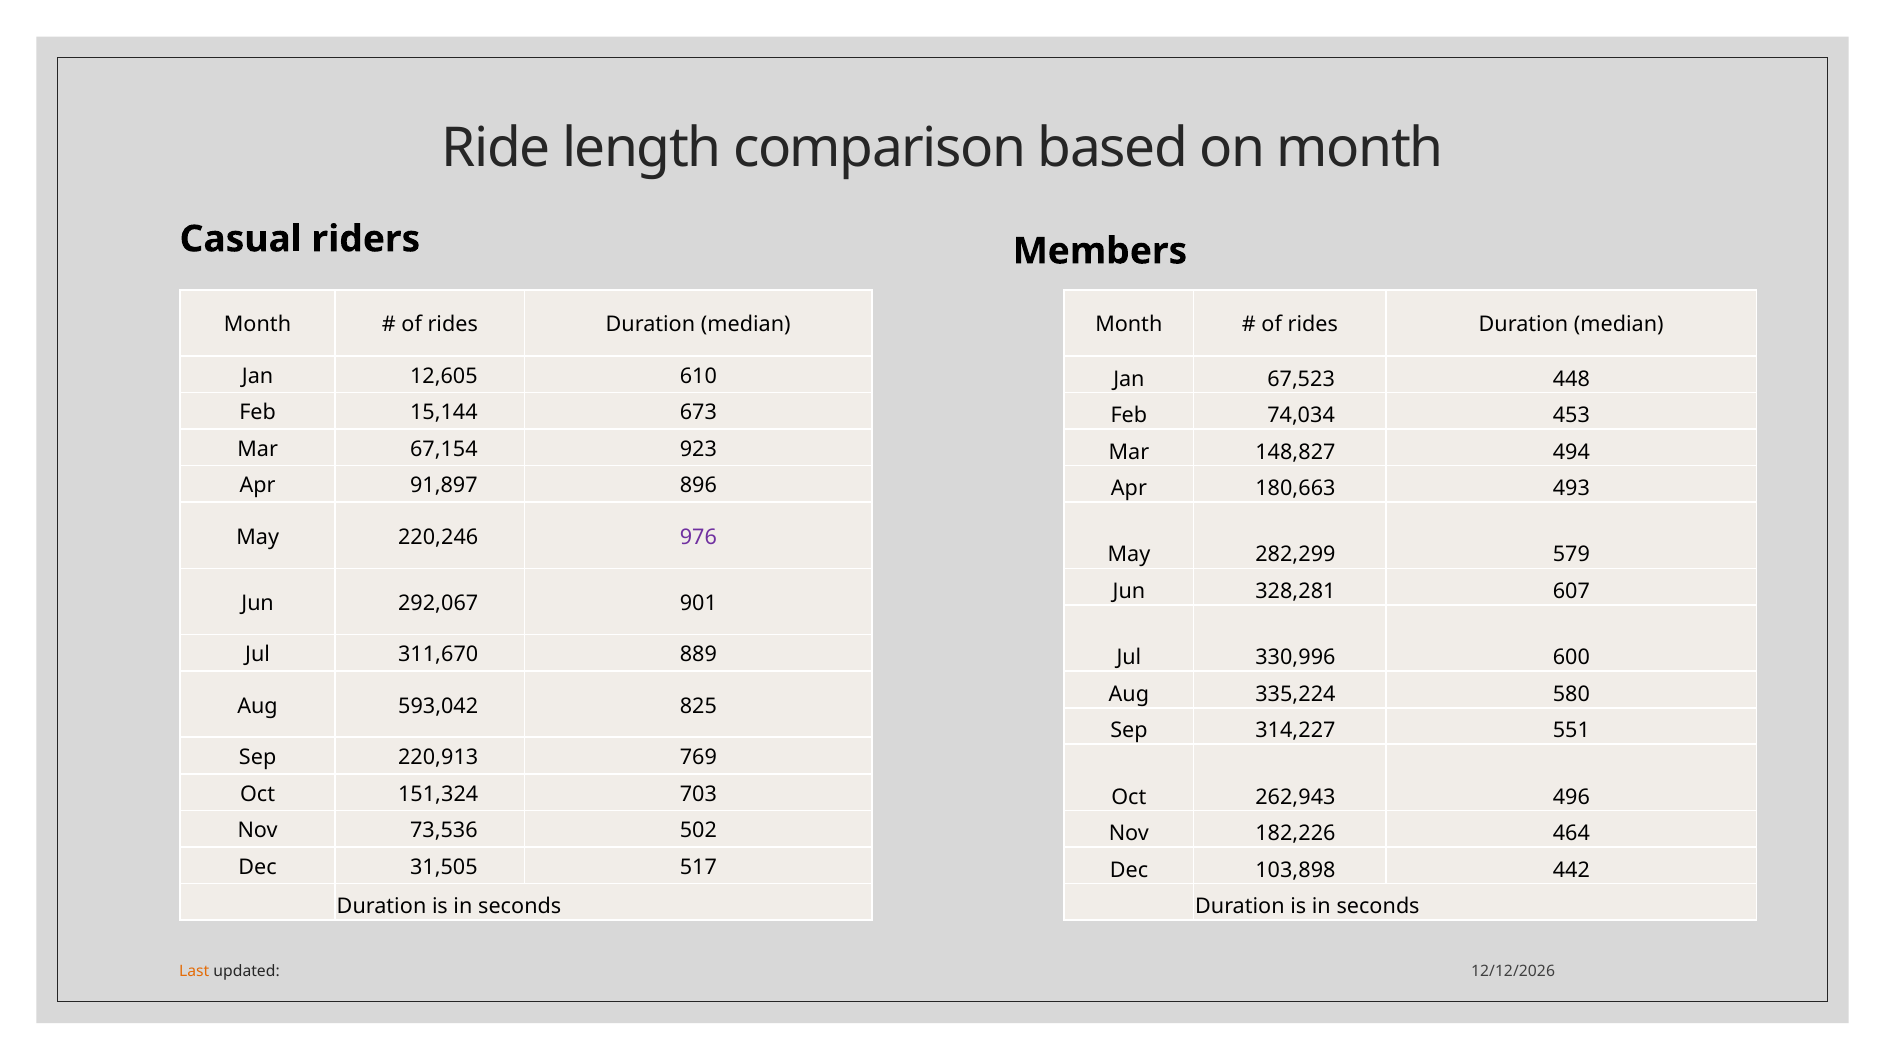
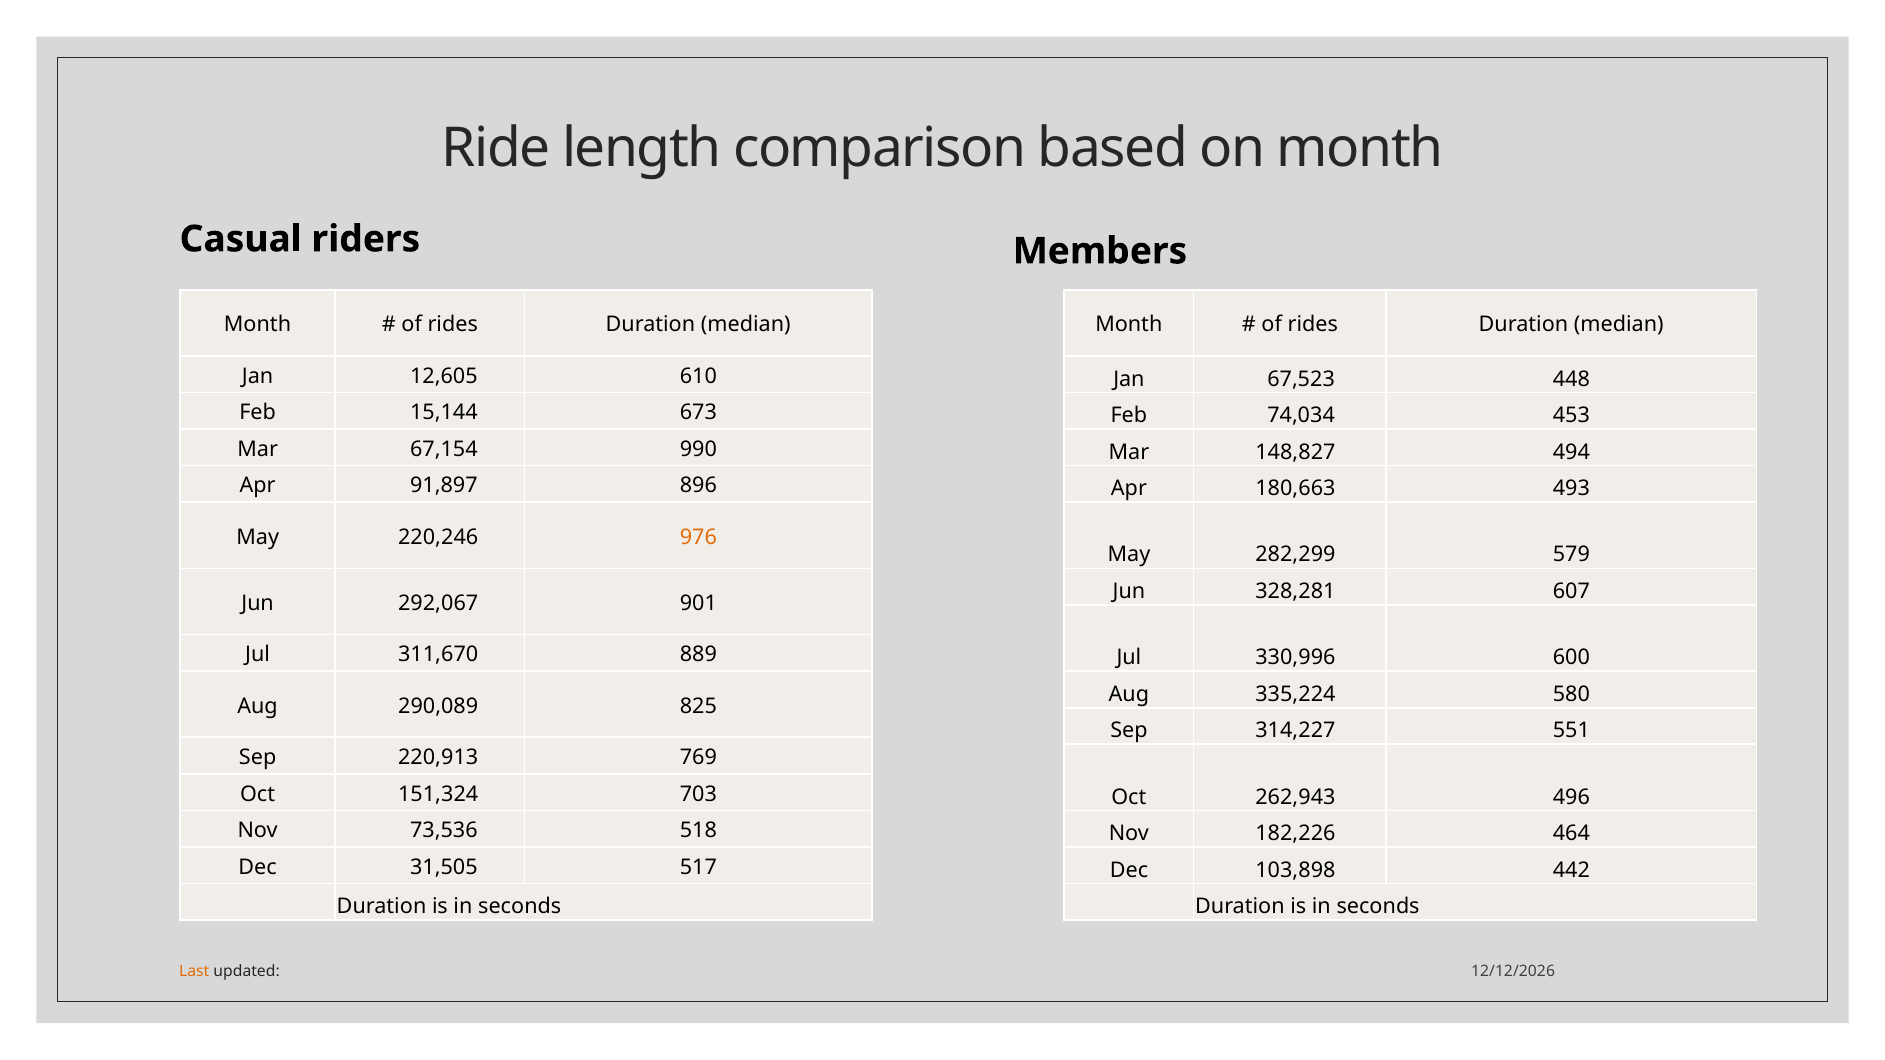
923: 923 -> 990 (698, 449)
976 colour: purple -> orange (698, 537)
593,042: 593,042 -> 290,089 (438, 706)
502: 502 -> 518 (698, 831)
